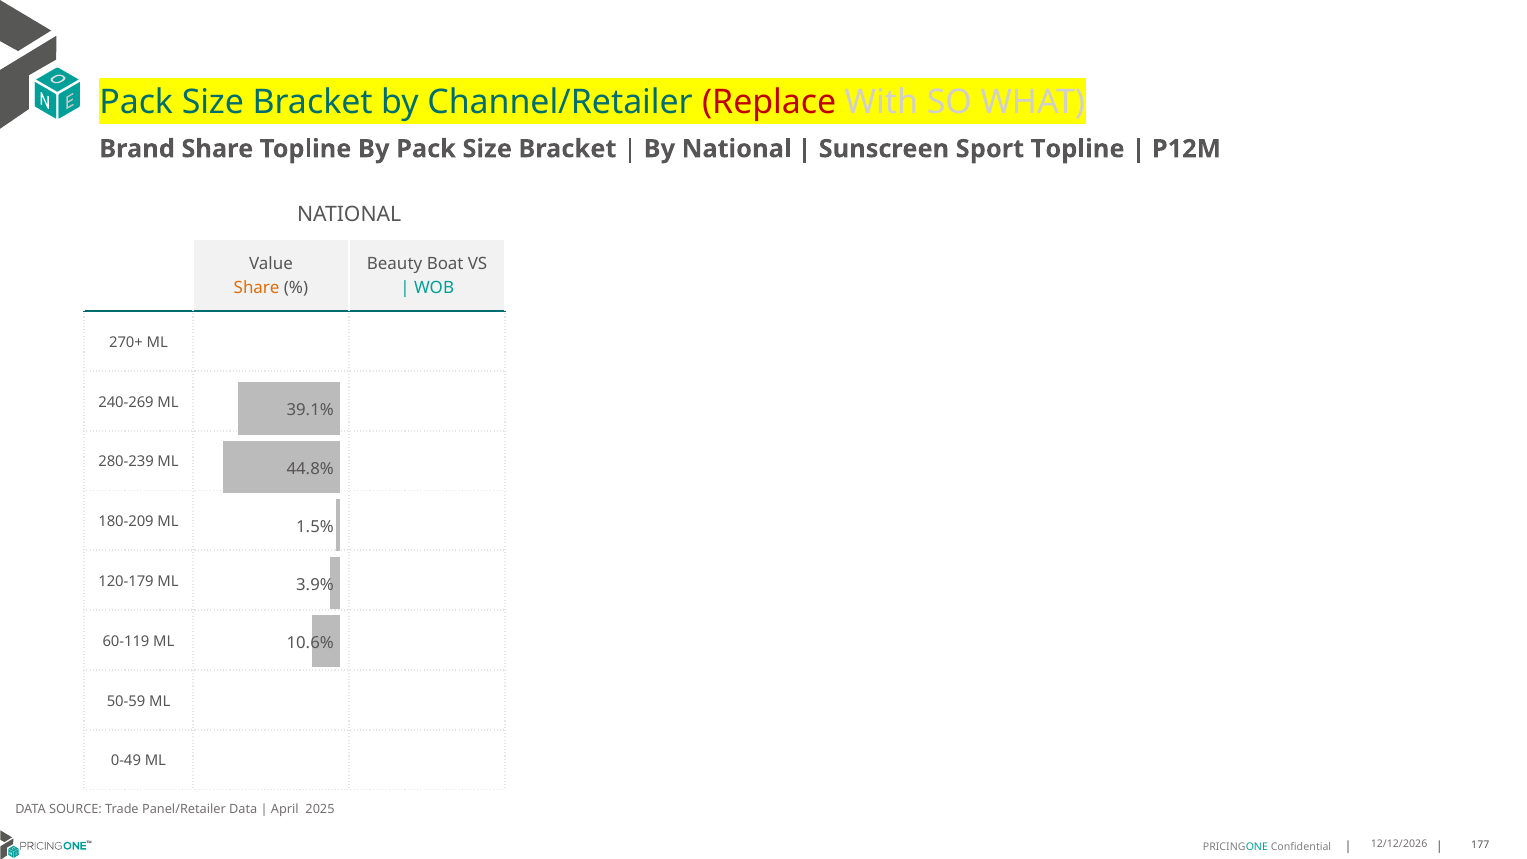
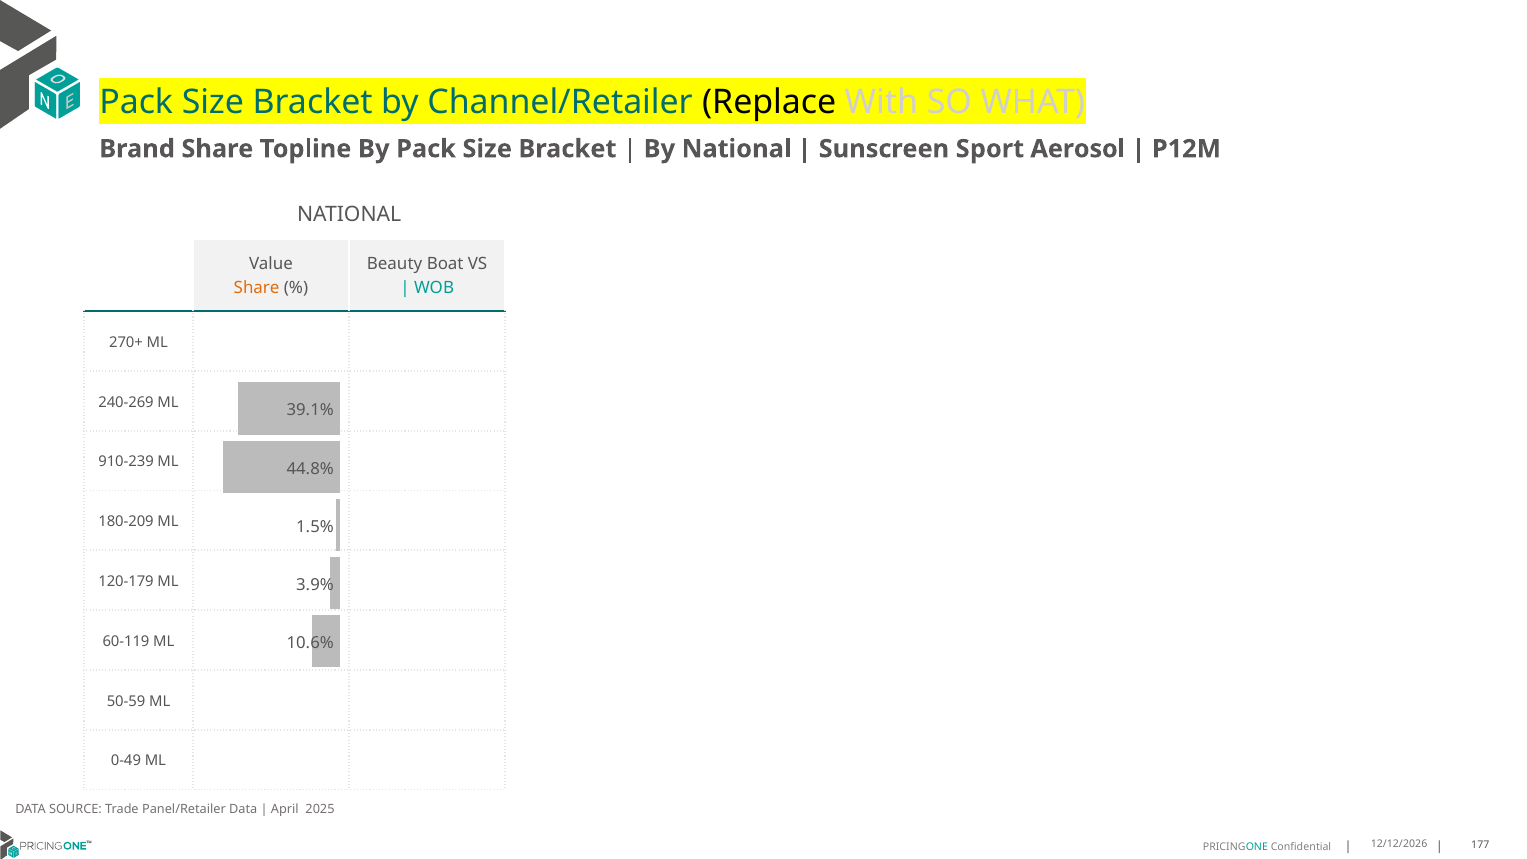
Replace colour: red -> black (769, 103)
Sport Topline: Topline -> Aerosol (1078, 149)
280-239: 280-239 -> 910-239 (126, 462)
